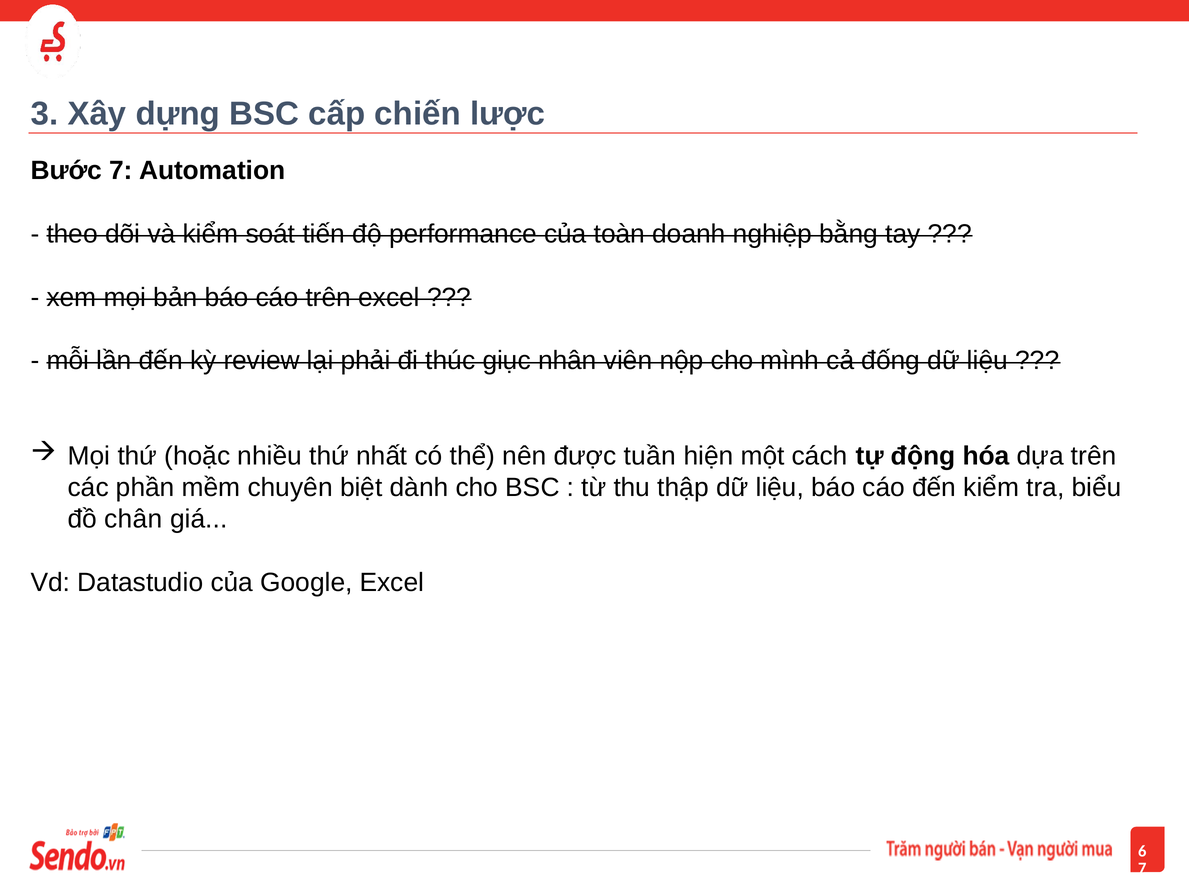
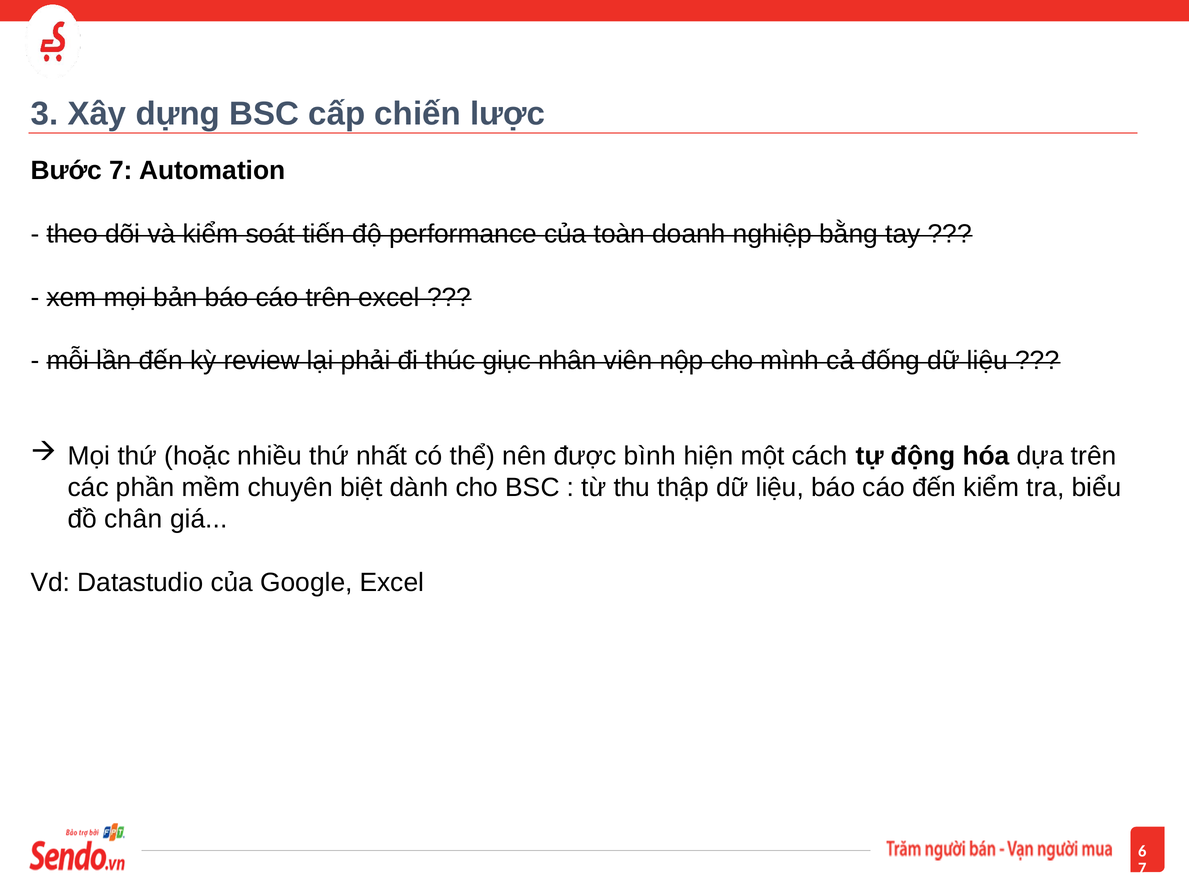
tuần: tuần -> bình (650, 456)
